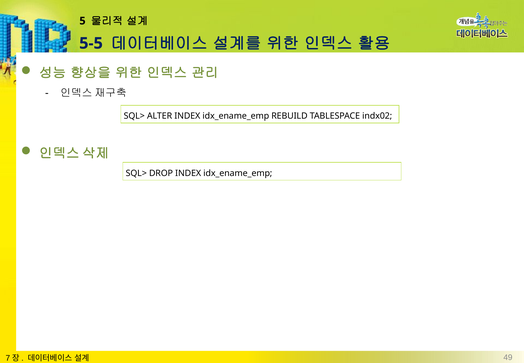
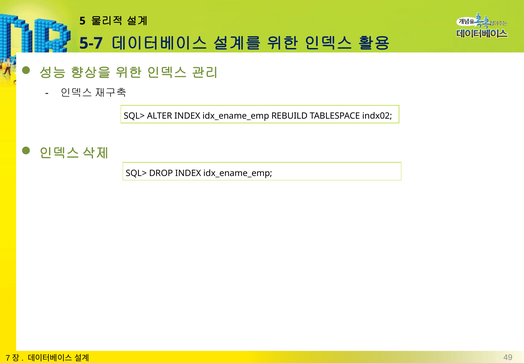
5-5: 5-5 -> 5-7 (91, 43)
